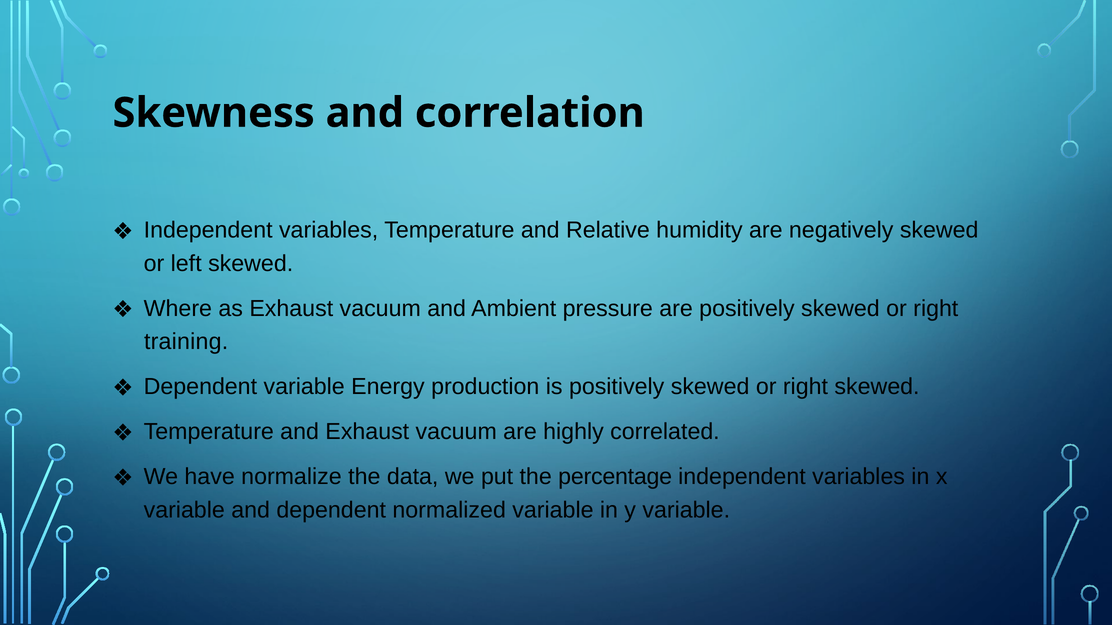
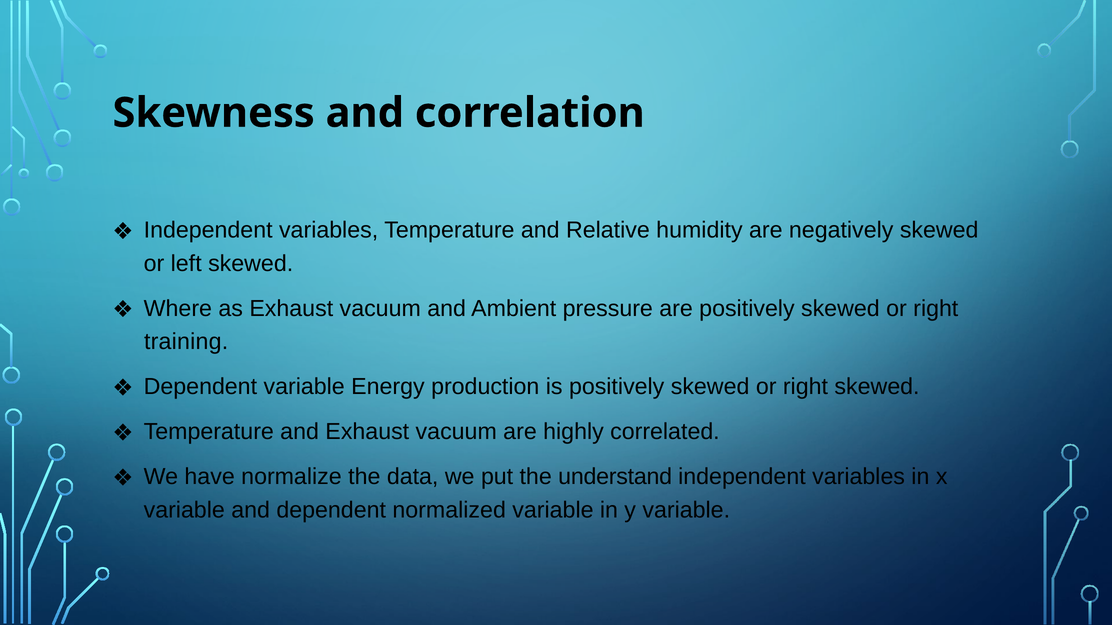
percentage: percentage -> understand (615, 477)
